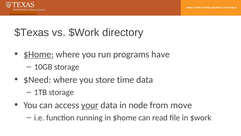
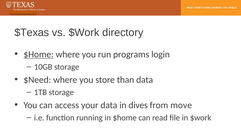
have: have -> login (161, 54)
time: time -> than (126, 79)
your underline: present -> none (90, 105)
node: node -> dives (138, 105)
